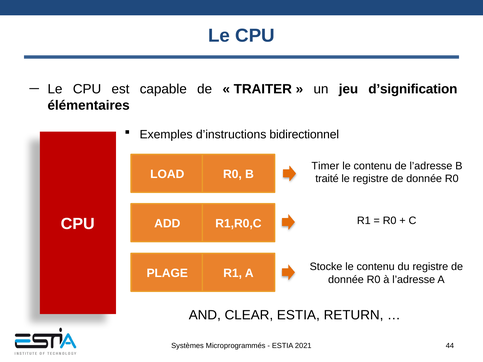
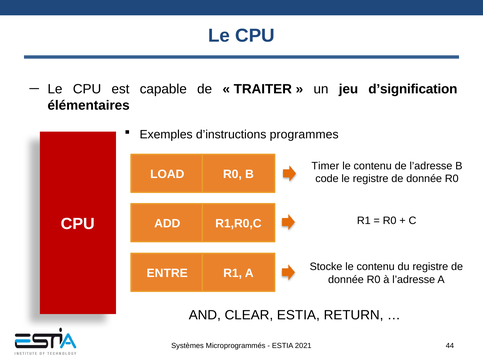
bidirectionnel: bidirectionnel -> programmes (304, 135)
traité: traité -> code (327, 179)
PLAGE: PLAGE -> ENTRE (167, 273)
